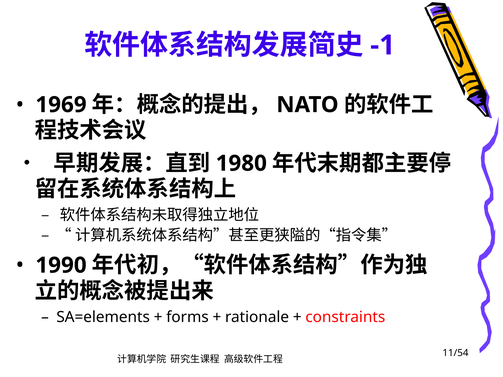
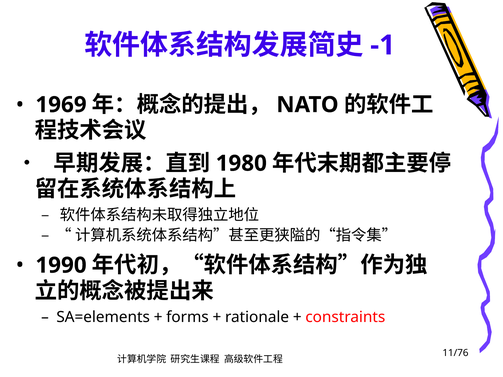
11/54: 11/54 -> 11/76 (455, 353)
